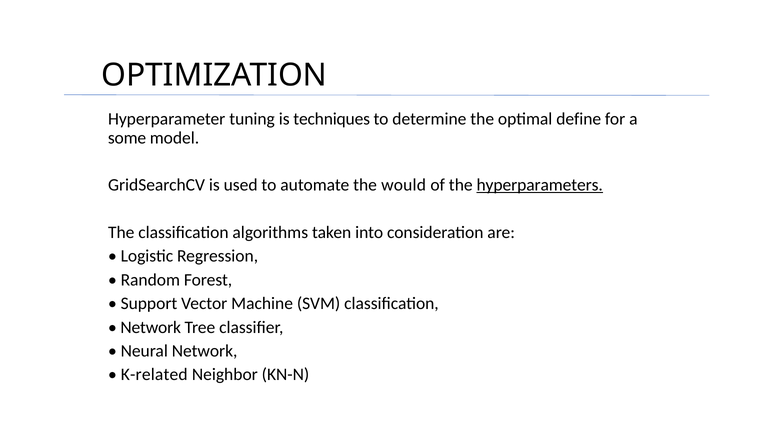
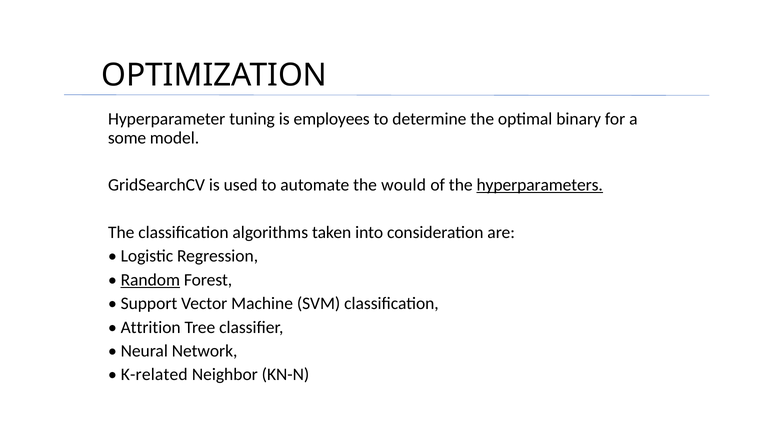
techniques: techniques -> employees (332, 119)
define: define -> binary (579, 119)
Random underline: none -> present (150, 280)
Network: Network -> Attrition (151, 327)
